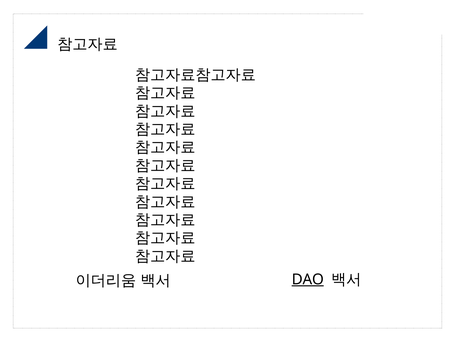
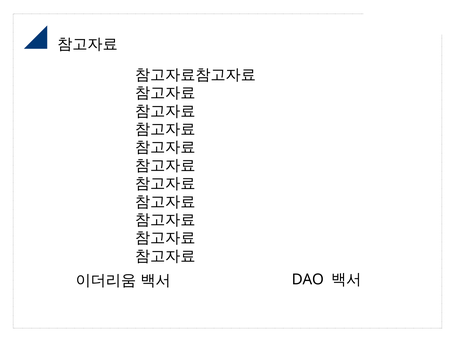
DAO underline: present -> none (308, 279)
